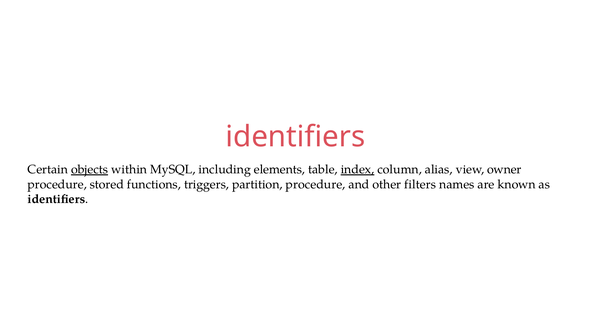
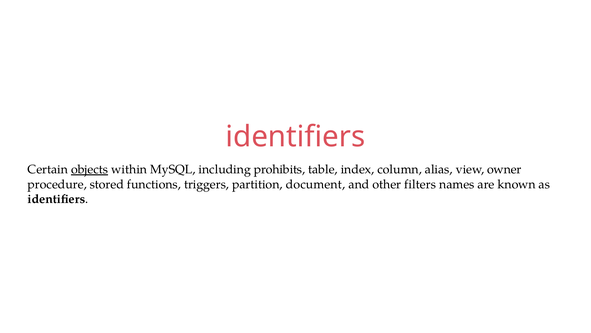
elements: elements -> prohibits (280, 169)
index underline: present -> none (358, 169)
partition procedure: procedure -> document (315, 184)
